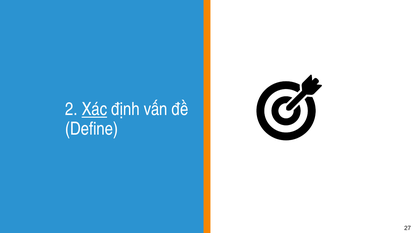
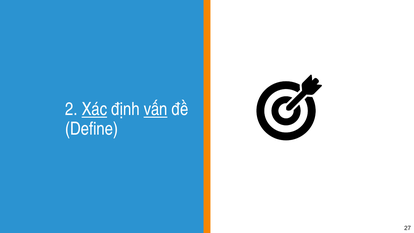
vấn underline: none -> present (156, 109)
